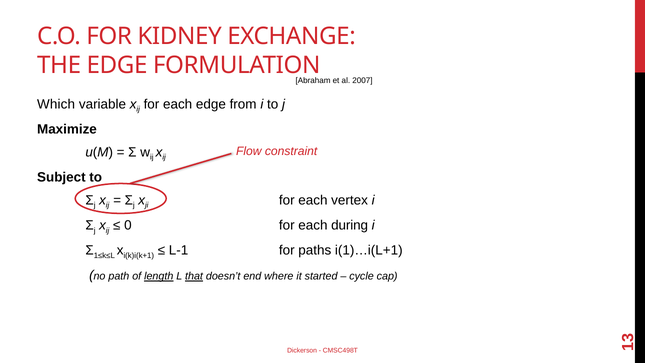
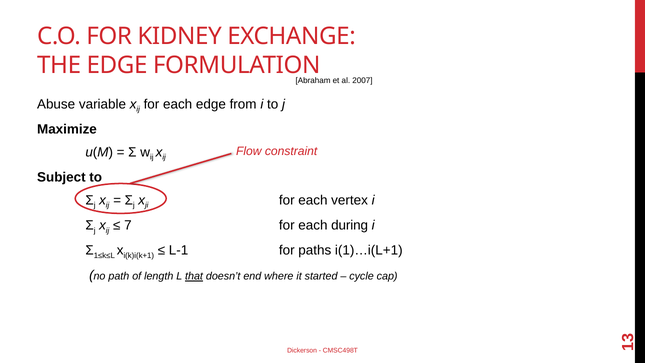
Which: Which -> Abuse (56, 104)
0: 0 -> 7 (128, 225)
length underline: present -> none (159, 276)
